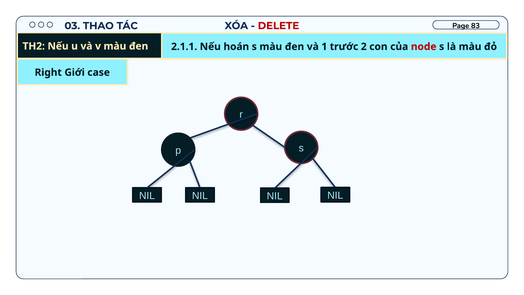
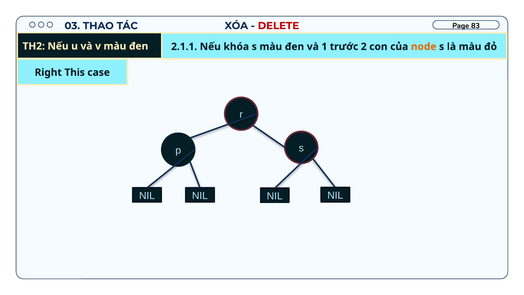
hoán: hoán -> khóa (236, 47)
node colour: red -> orange (424, 47)
Giới: Giới -> This (75, 72)
